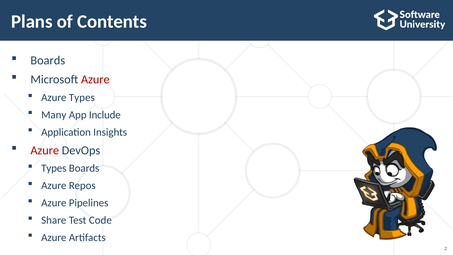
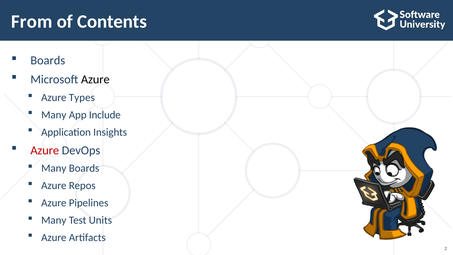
Plans: Plans -> From (32, 21)
Azure colour: red -> black (95, 79)
Types: Types -> Many (54, 168)
Share: Share -> Many (54, 220)
Code: Code -> Units (100, 220)
